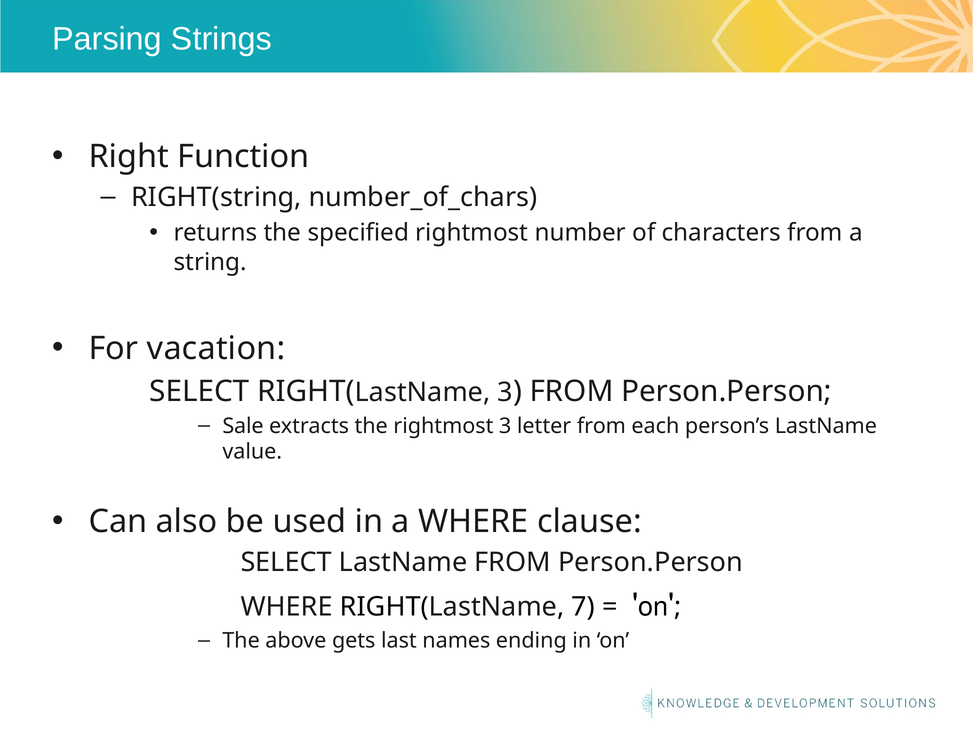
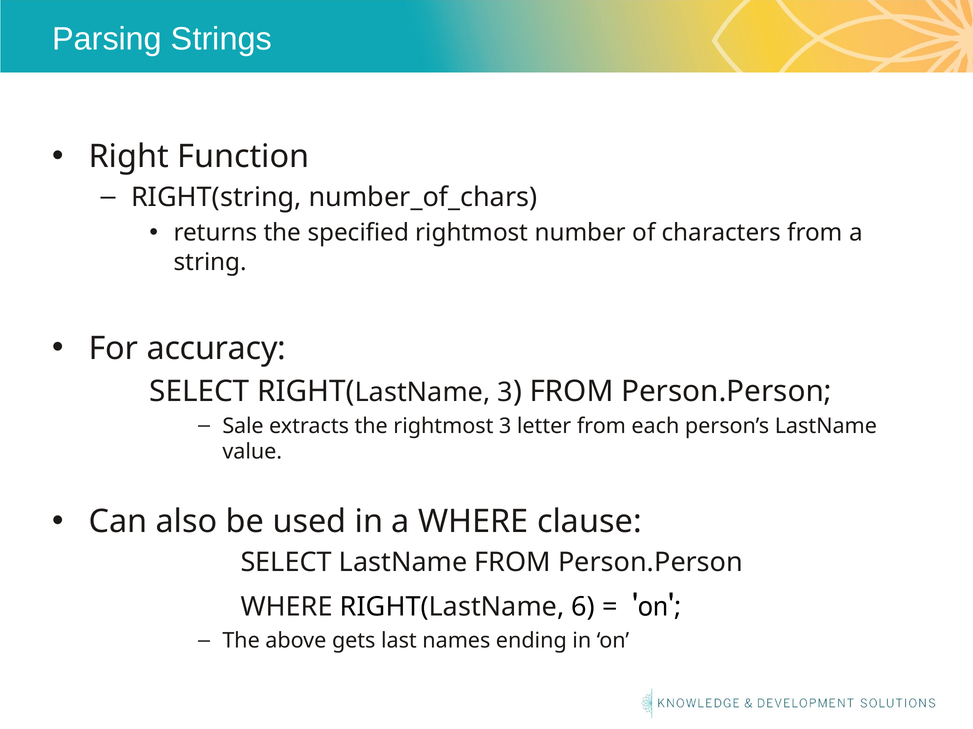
vacation: vacation -> accuracy (216, 349)
7: 7 -> 6 (583, 607)
